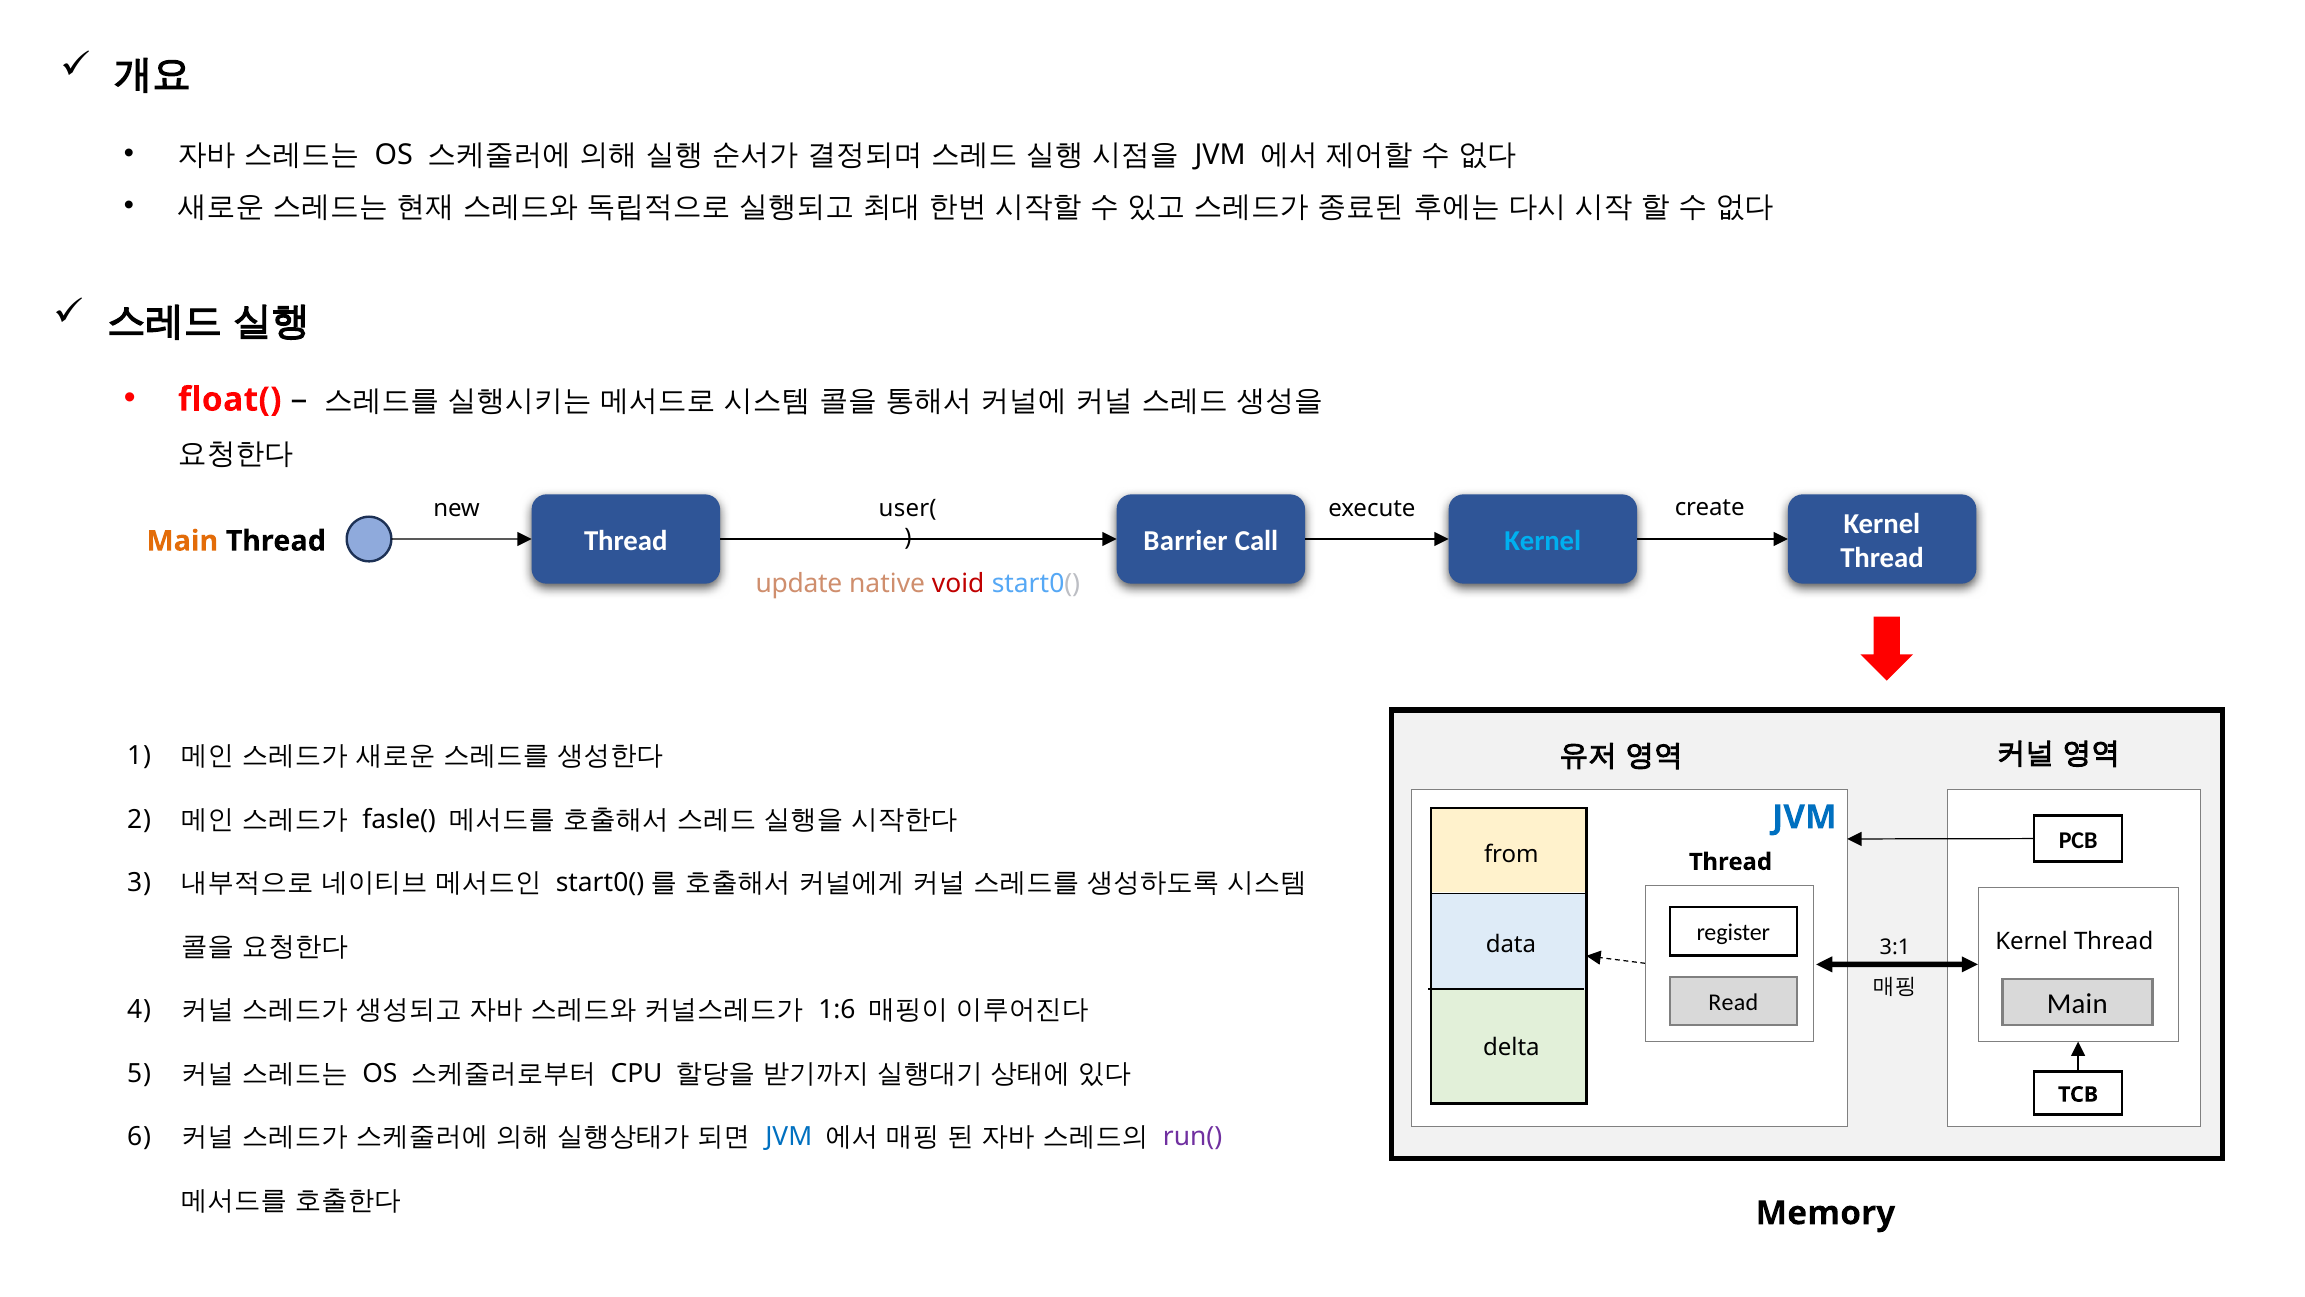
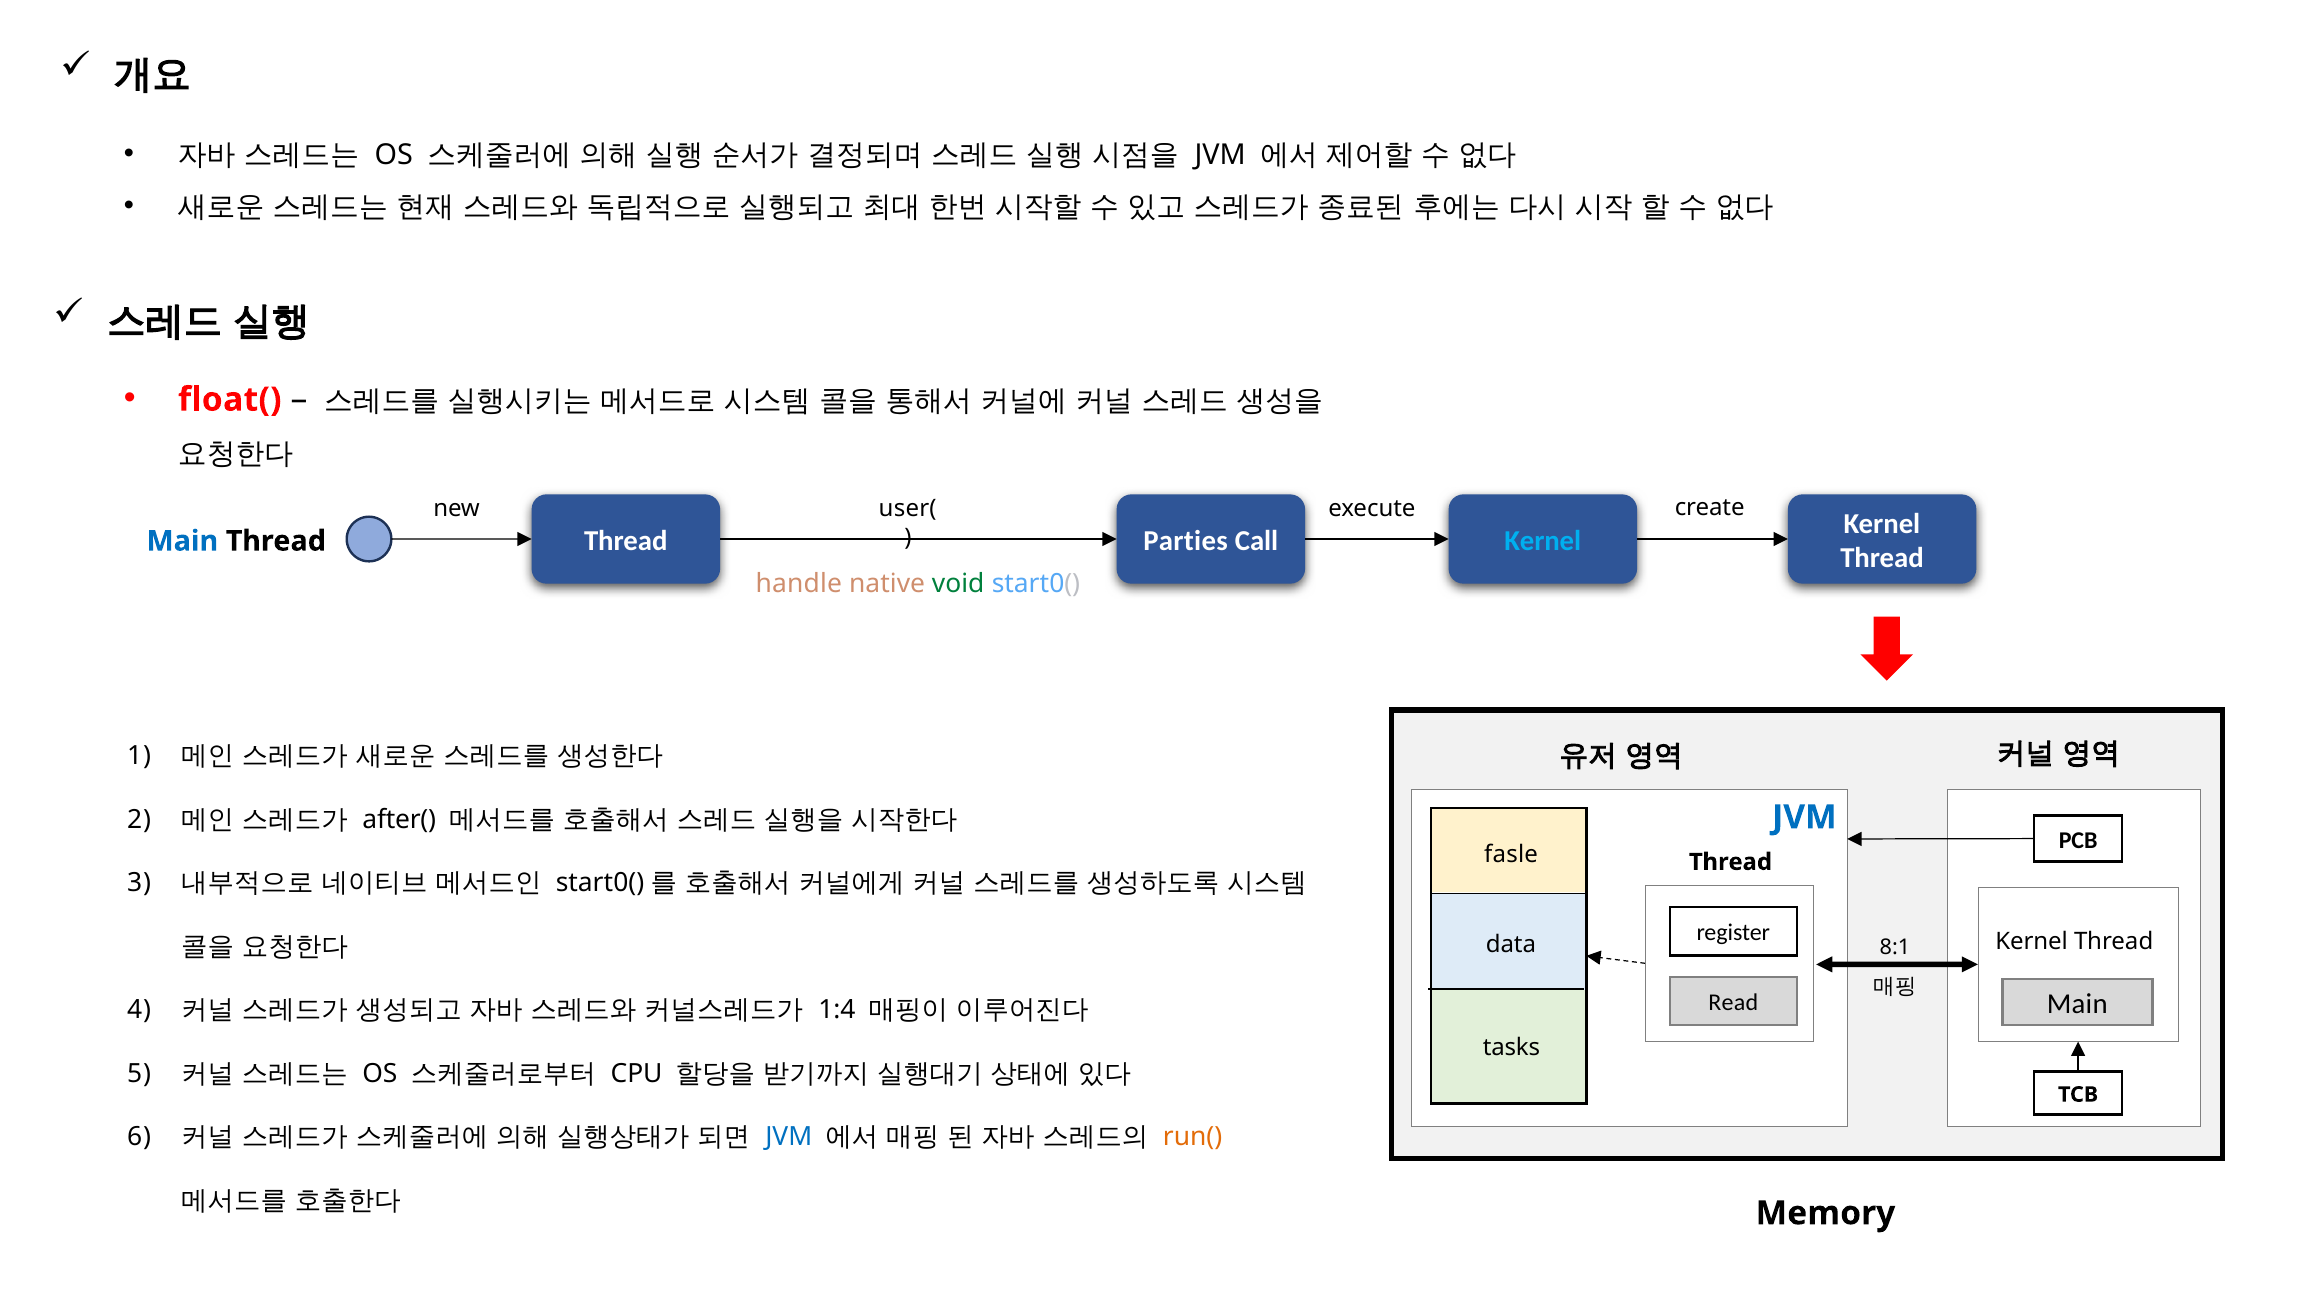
Barrier: Barrier -> Parties (1186, 541)
Main colour: orange -> blue (182, 541)
update: update -> handle (799, 584)
void colour: red -> green (958, 584)
fasle(: fasle( -> after( (399, 819)
from: from -> fasle (1511, 854)
3:1: 3:1 -> 8:1 (1895, 947)
1:6: 1:6 -> 1:4 (837, 1010)
delta: delta -> tasks (1512, 1047)
run( colour: purple -> orange (1193, 1136)
